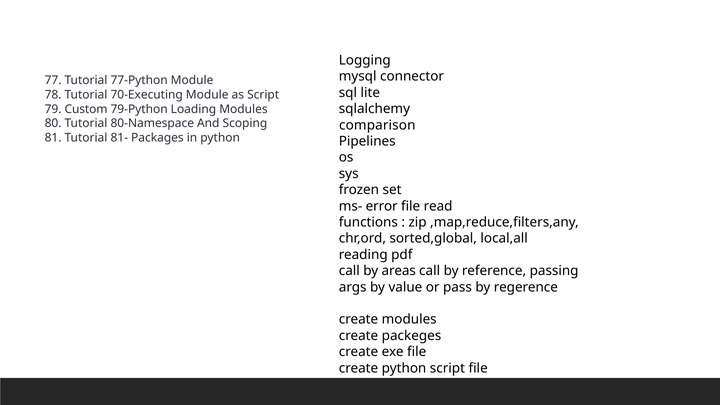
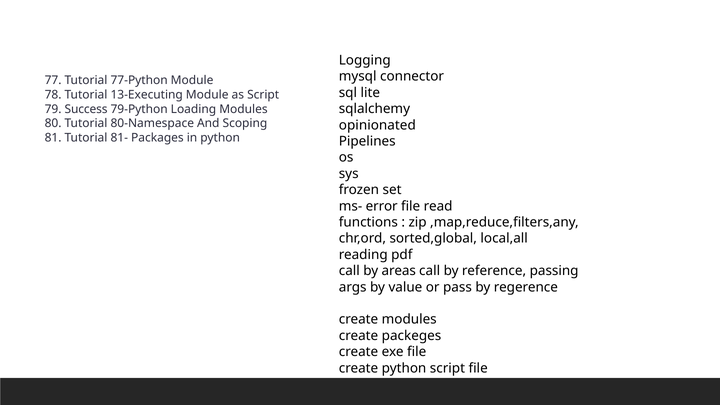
70-Executing: 70-Executing -> 13-Executing (147, 95)
Custom: Custom -> Success (86, 109)
comparison: comparison -> opinionated (377, 125)
